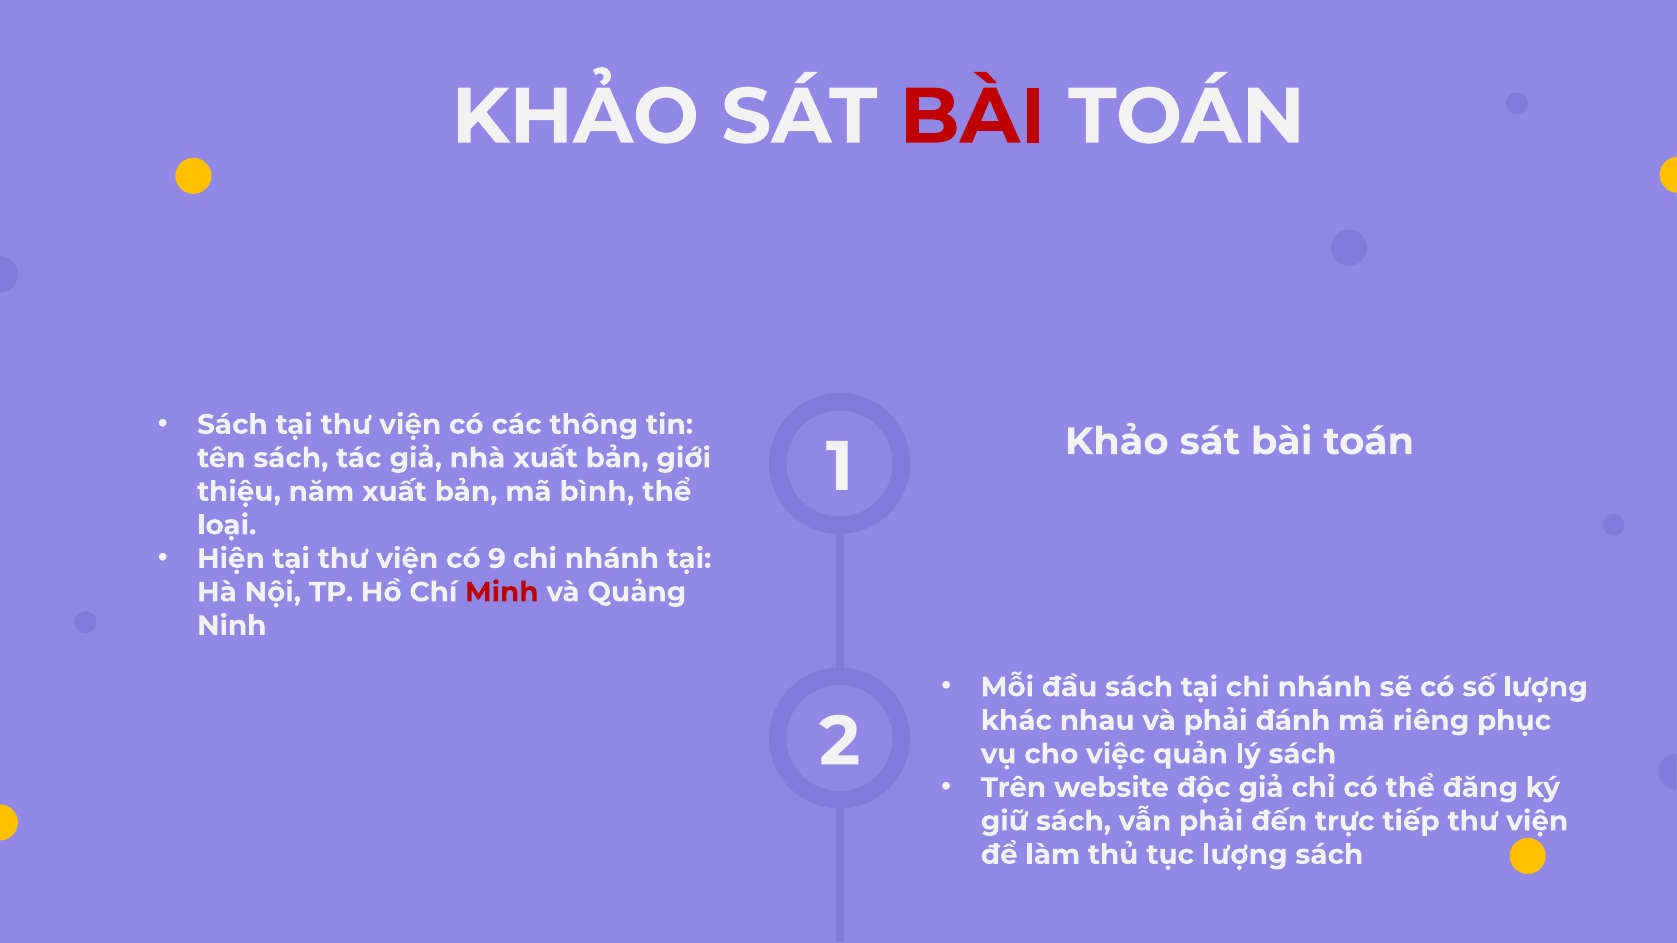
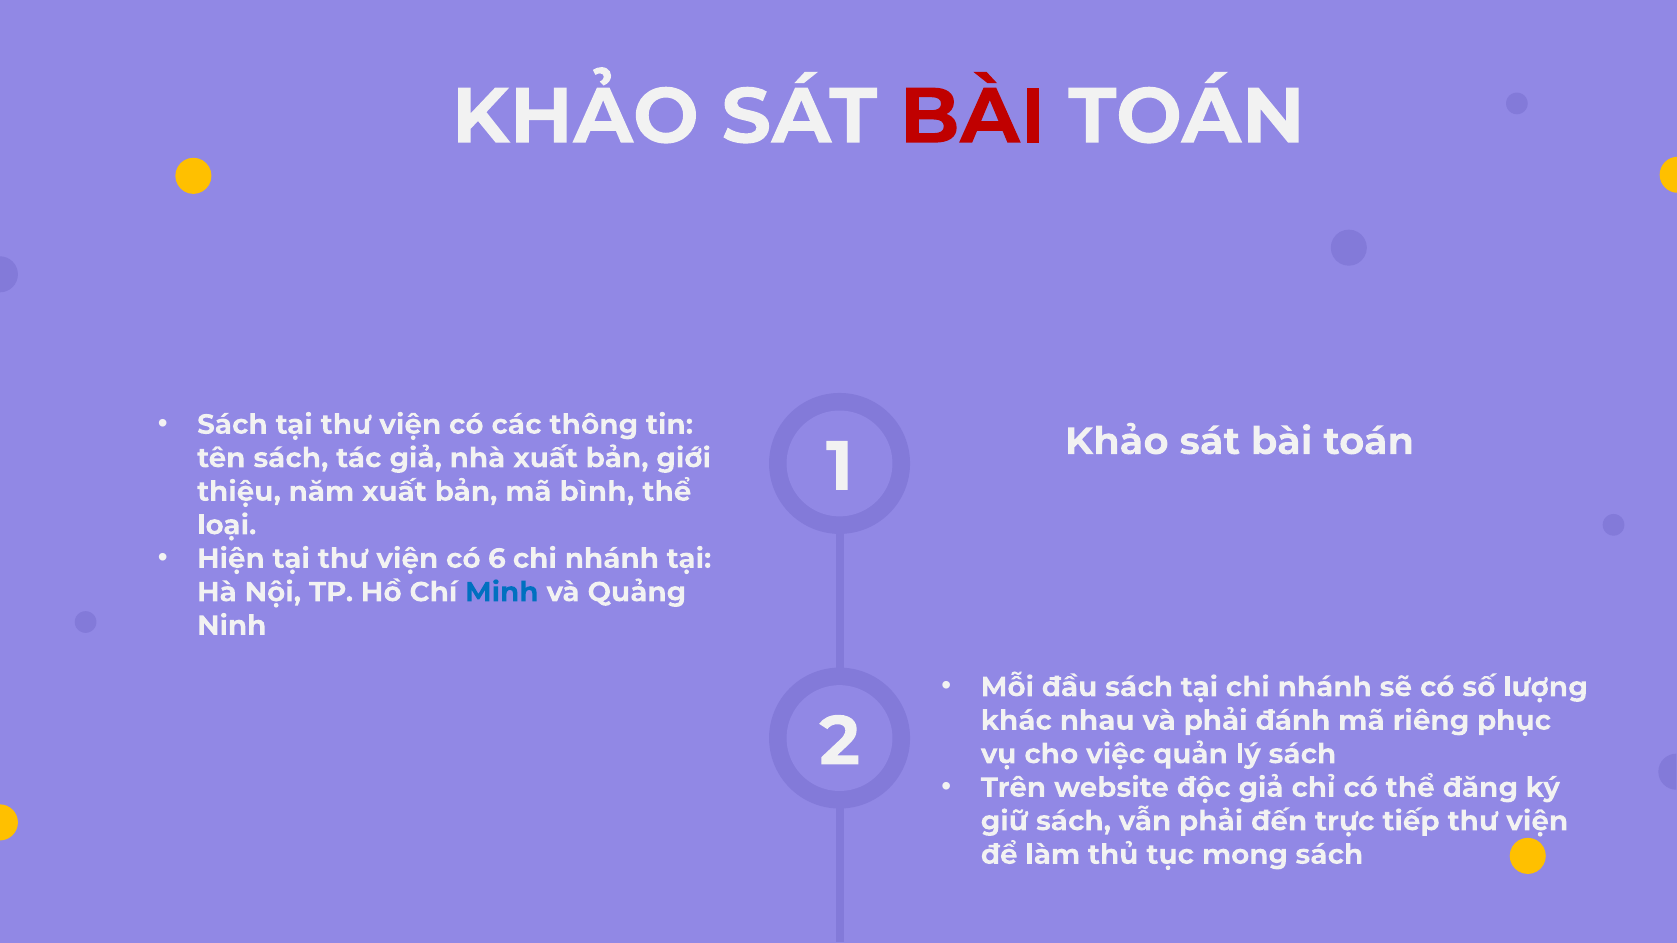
9: 9 -> 6 (497, 559)
Minh colour: red -> blue (502, 592)
tục lượng: lượng -> mong (1245, 855)
